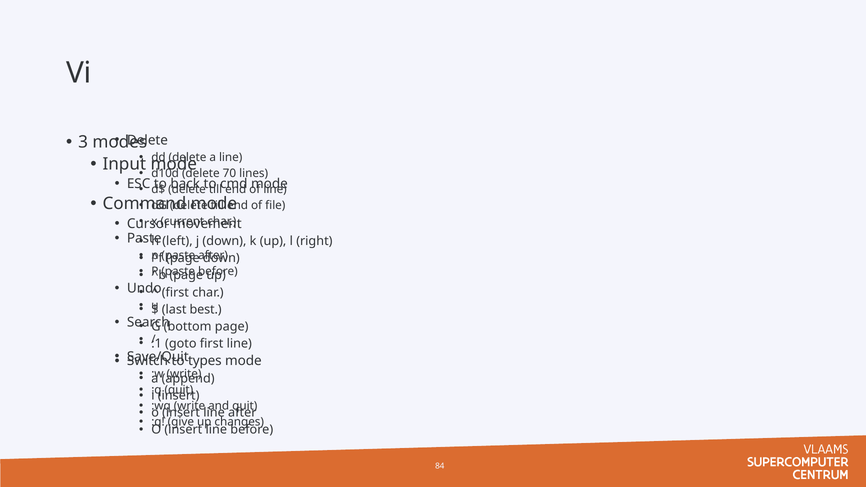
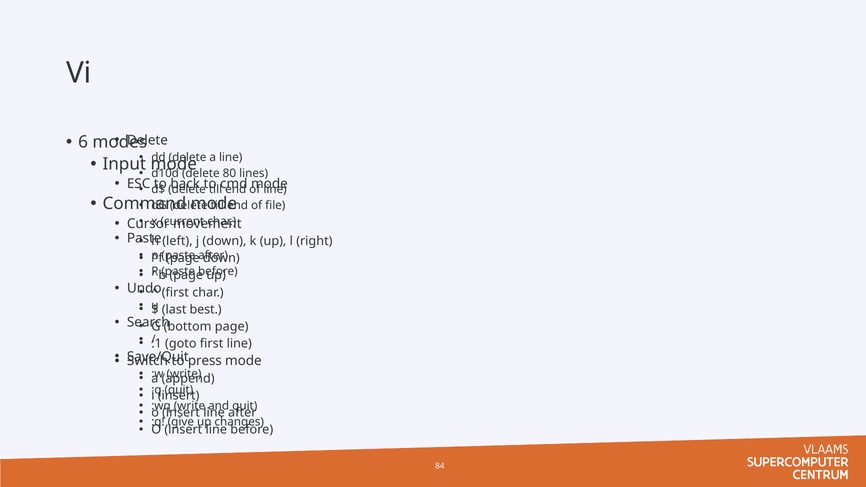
3: 3 -> 6 (83, 142)
70: 70 -> 80 (229, 173)
types: types -> press (205, 361)
